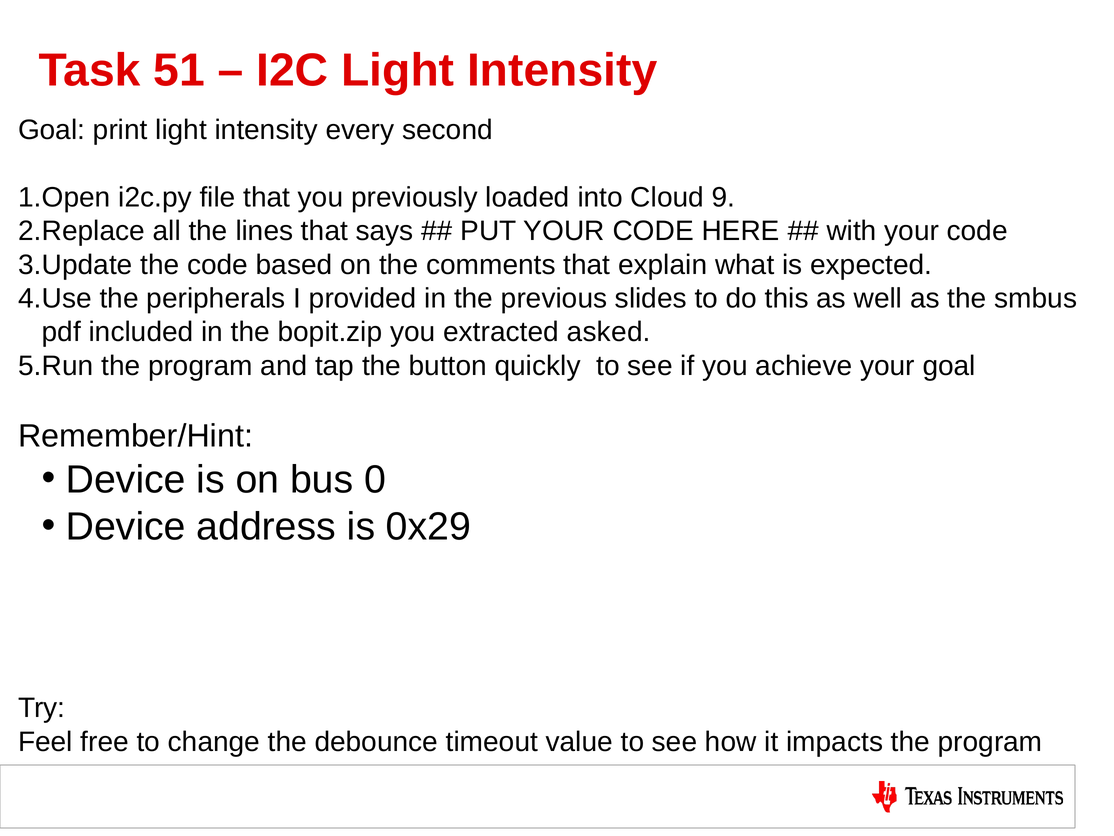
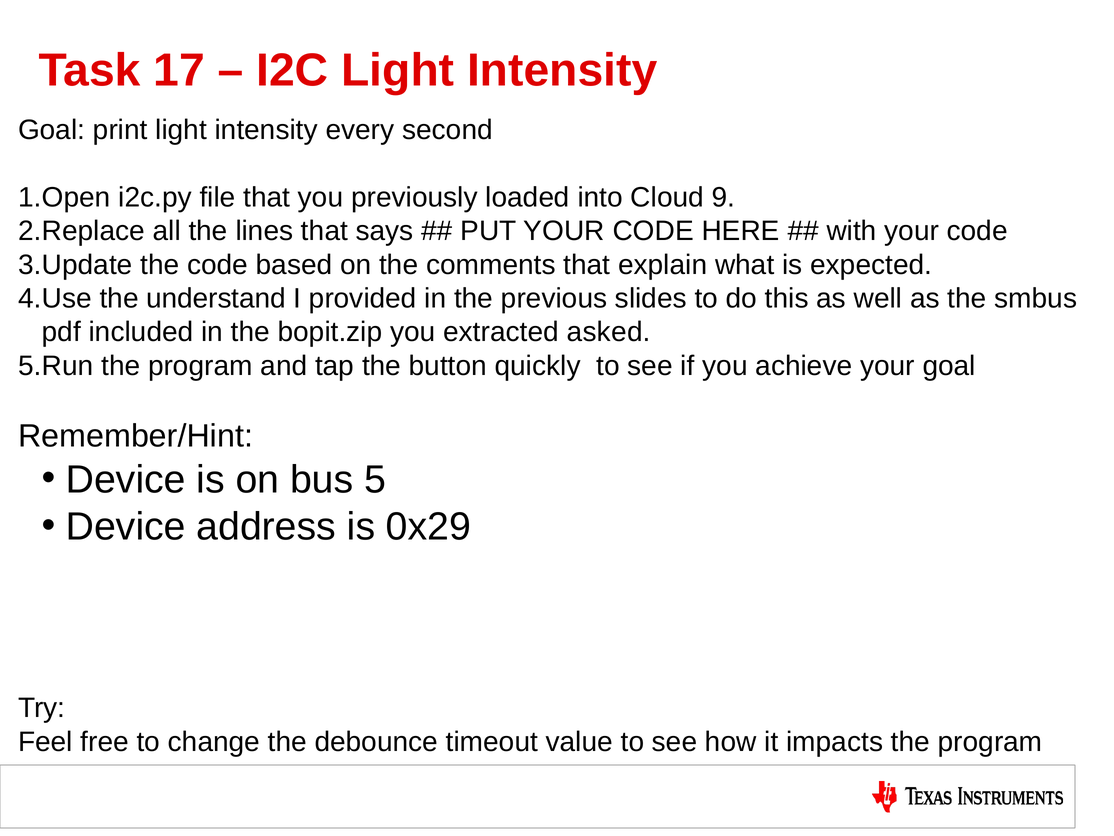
51: 51 -> 17 (179, 70)
peripherals: peripherals -> understand (216, 298)
0: 0 -> 5 (375, 479)
